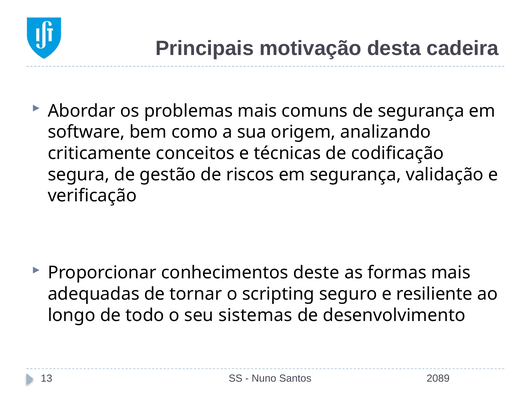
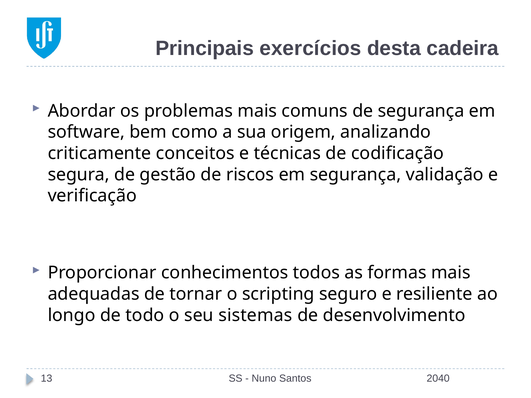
motivação: motivação -> exercícios (310, 48)
deste: deste -> todos (316, 273)
2089: 2089 -> 2040 (438, 379)
